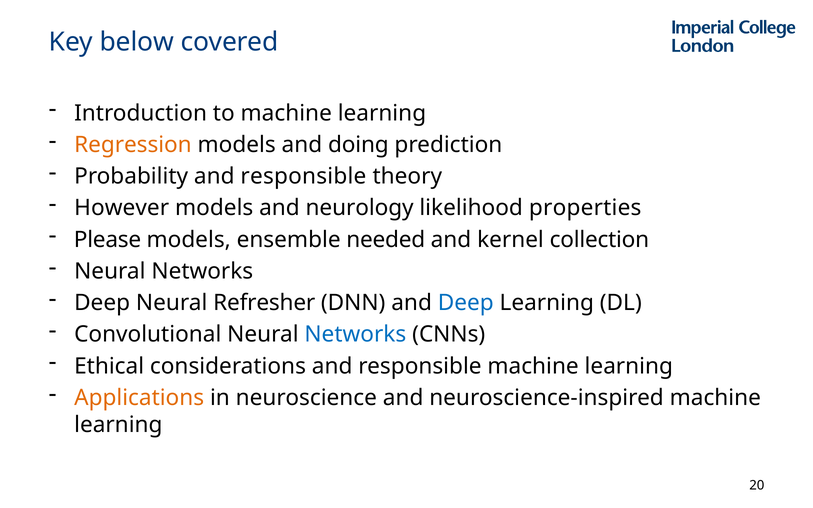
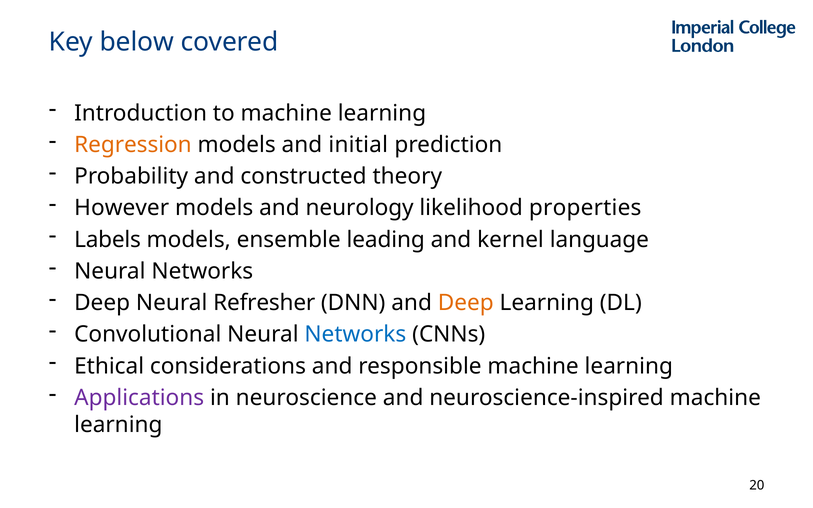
doing: doing -> initial (358, 145)
Probability and responsible: responsible -> constructed (304, 176)
Please: Please -> Labels (108, 240)
needed: needed -> leading (386, 240)
collection: collection -> language (599, 240)
Deep colour: blue -> orange (466, 303)
Applications colour: orange -> purple (139, 398)
